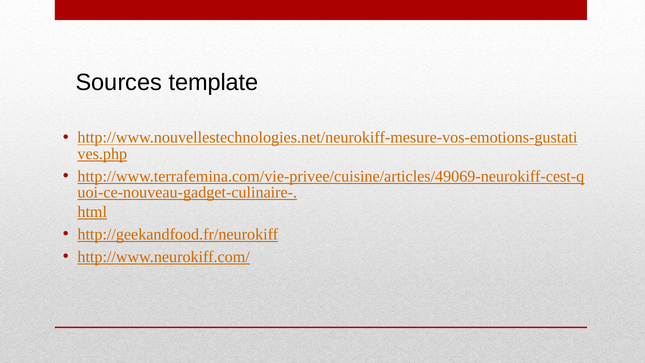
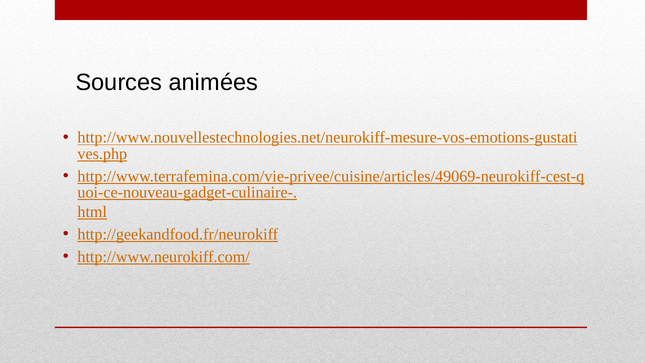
template: template -> animées (213, 82)
